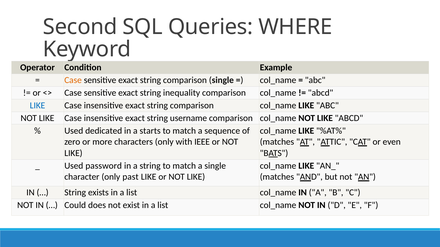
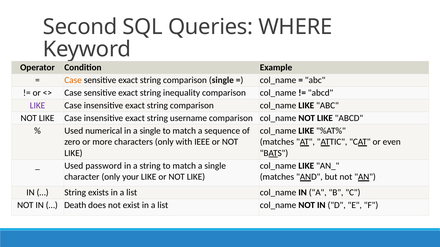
LIKE colour: blue -> purple (38, 106)
dedicated: dedicated -> numerical (104, 131)
in a starts: starts -> single (150, 131)
past: past -> your (131, 177)
Could: Could -> Death (75, 206)
